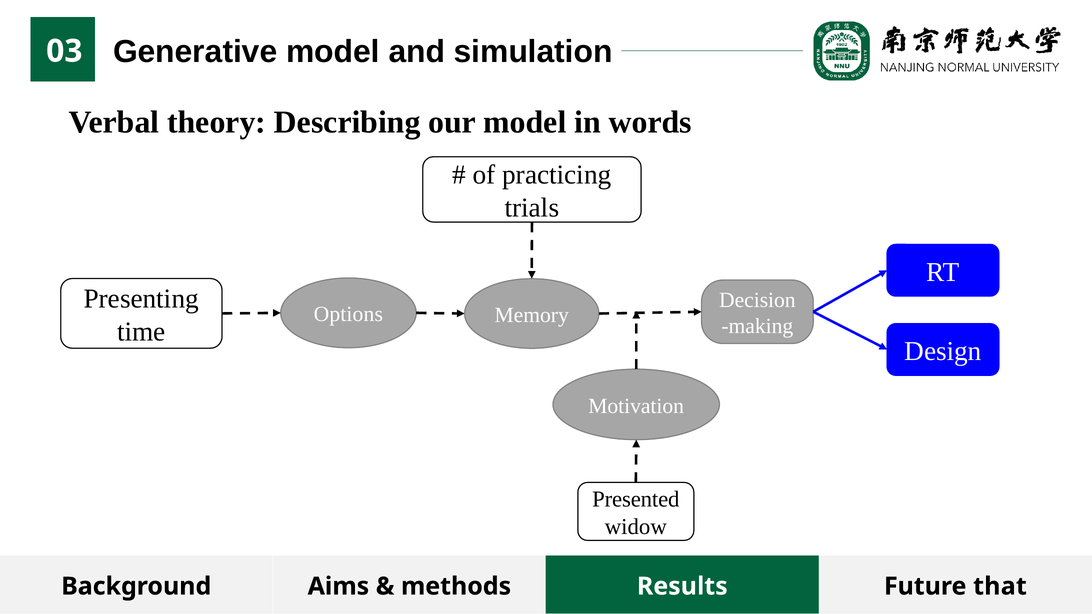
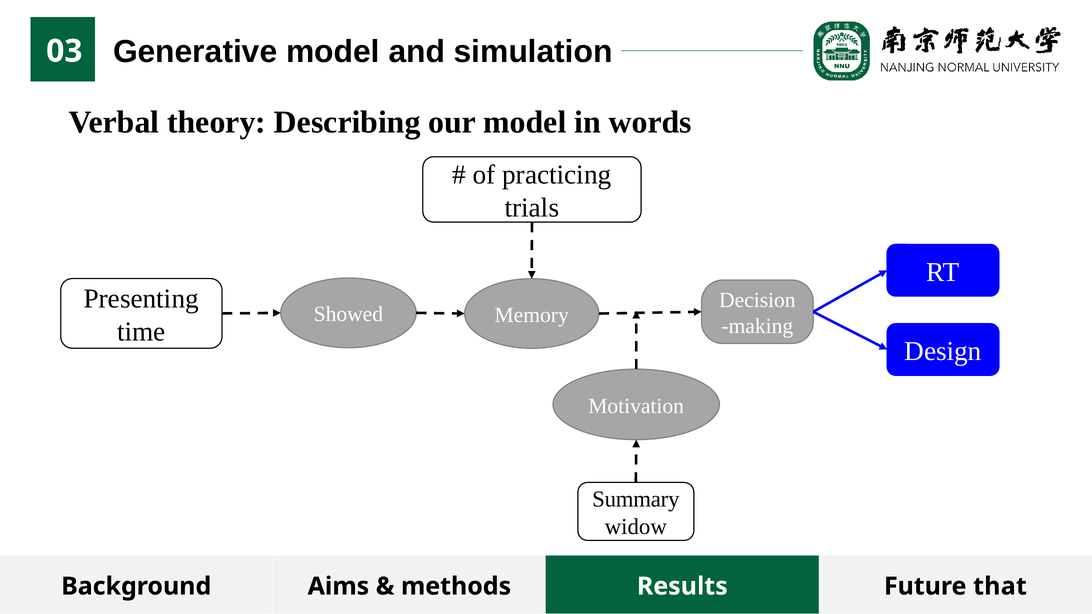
Options: Options -> Showed (348, 314)
Presented: Presented -> Summary (636, 500)
